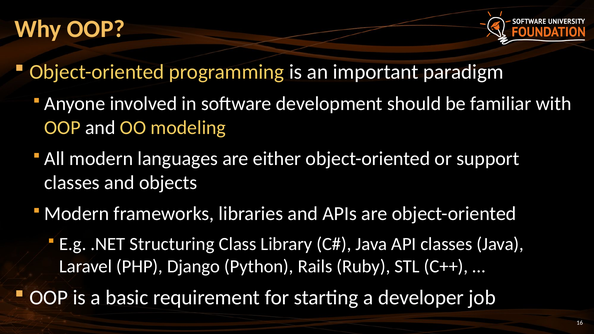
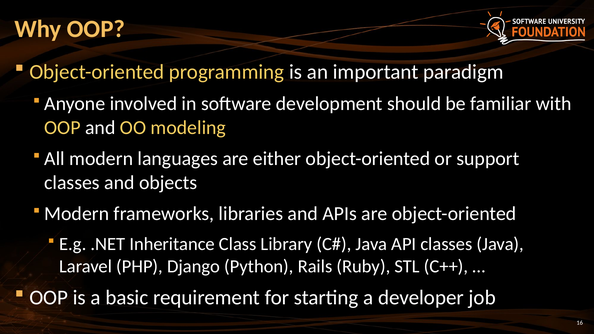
Structuring: Structuring -> Inheritance (172, 244)
